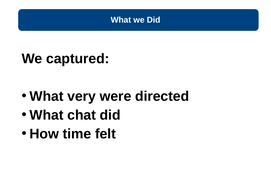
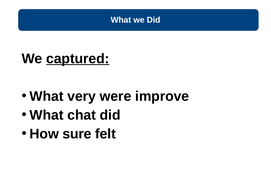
captured underline: none -> present (78, 59)
directed: directed -> improve (162, 96)
time: time -> sure (77, 134)
